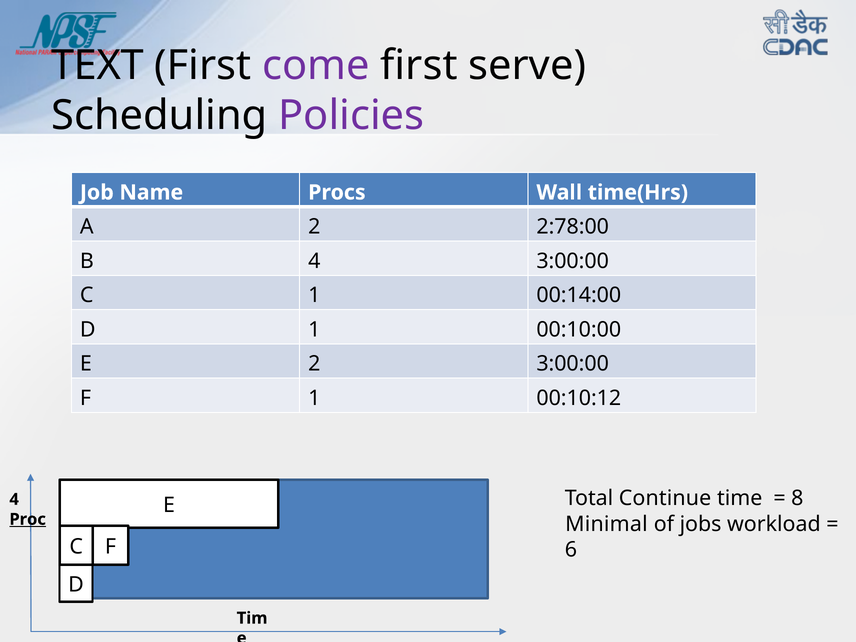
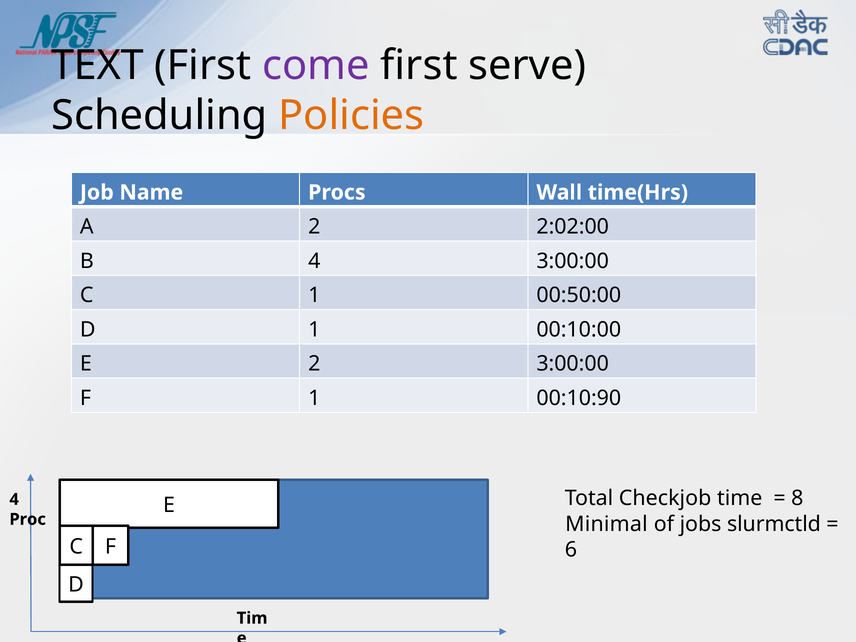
Policies colour: purple -> orange (351, 116)
2:78:00: 2:78:00 -> 2:02:00 (573, 227)
00:14:00: 00:14:00 -> 00:50:00 (579, 295)
00:10:12: 00:10:12 -> 00:10:90 (579, 398)
Continue: Continue -> Checkjob (665, 498)
Proc underline: present -> none (28, 519)
workload: workload -> slurmctld (774, 524)
